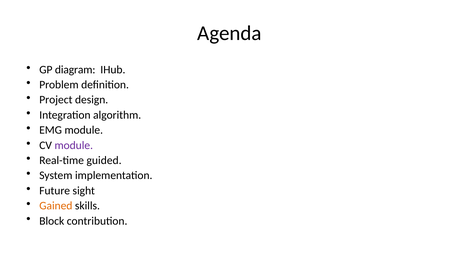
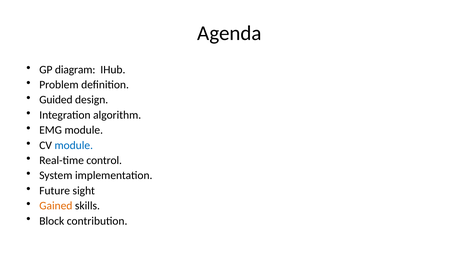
Project: Project -> Guided (56, 100)
module colour: purple -> blue (74, 145)
guided: guided -> control (104, 160)
